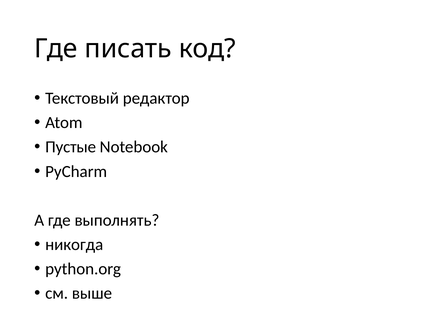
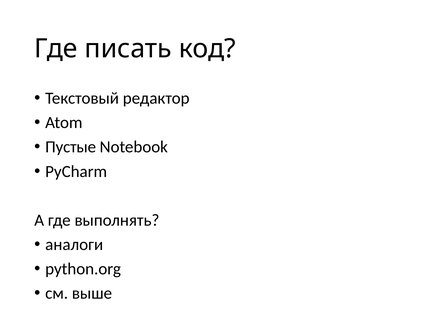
никогда: никогда -> аналоги (74, 245)
